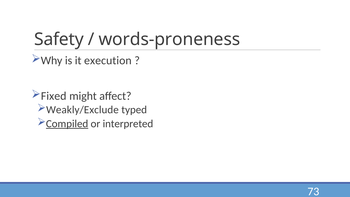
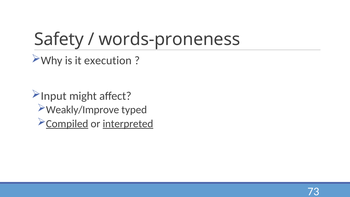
Fixed: Fixed -> Input (54, 96)
Weakly/Exclude: Weakly/Exclude -> Weakly/Improve (83, 110)
interpreted underline: none -> present (128, 124)
